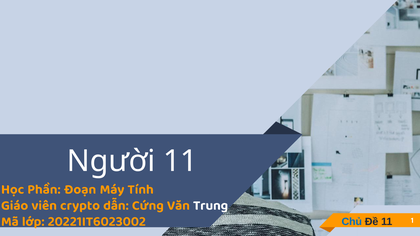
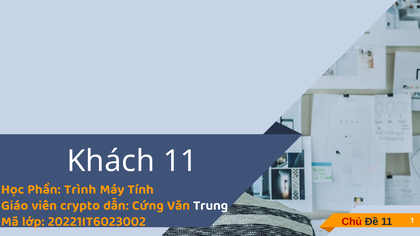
Người: Người -> Khách (111, 161)
Đoạn: Đoạn -> Trình (80, 189)
Chủ colour: blue -> red (352, 222)
